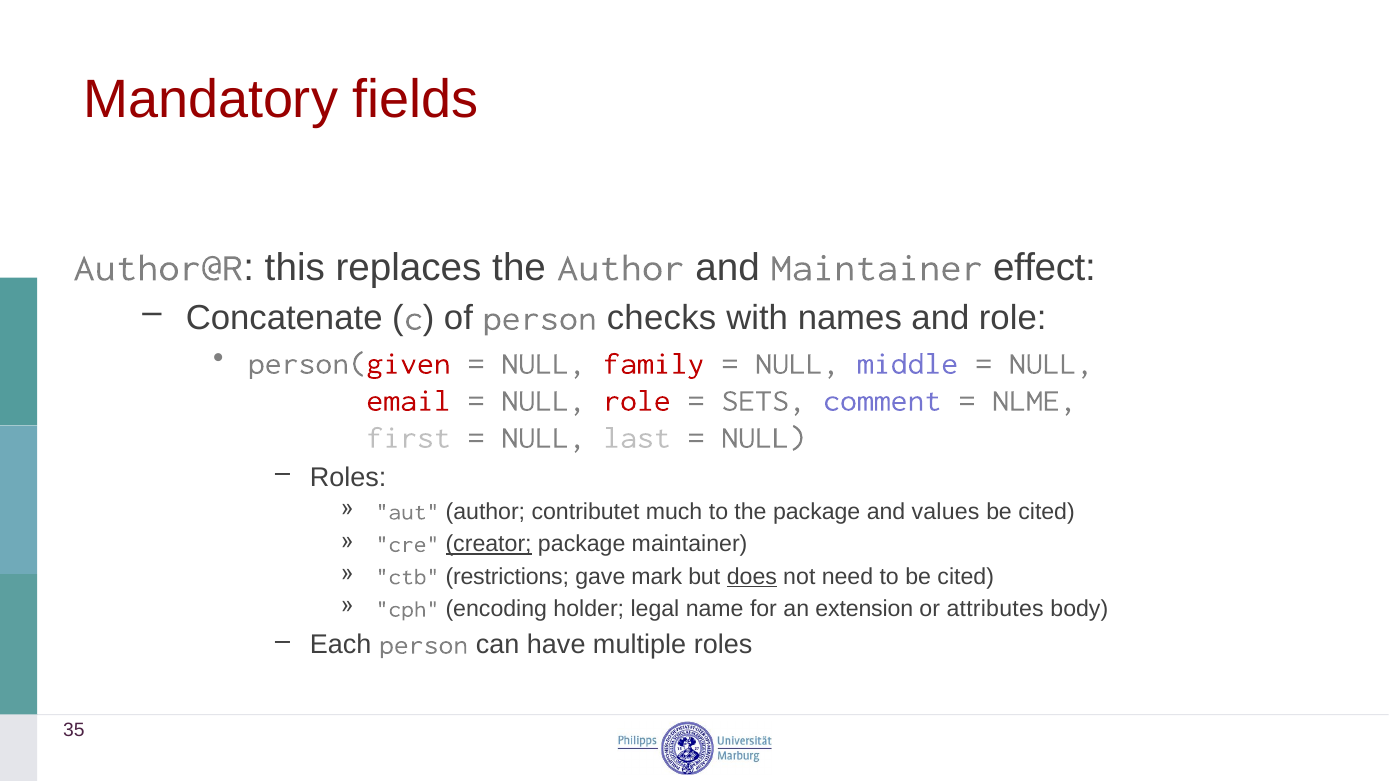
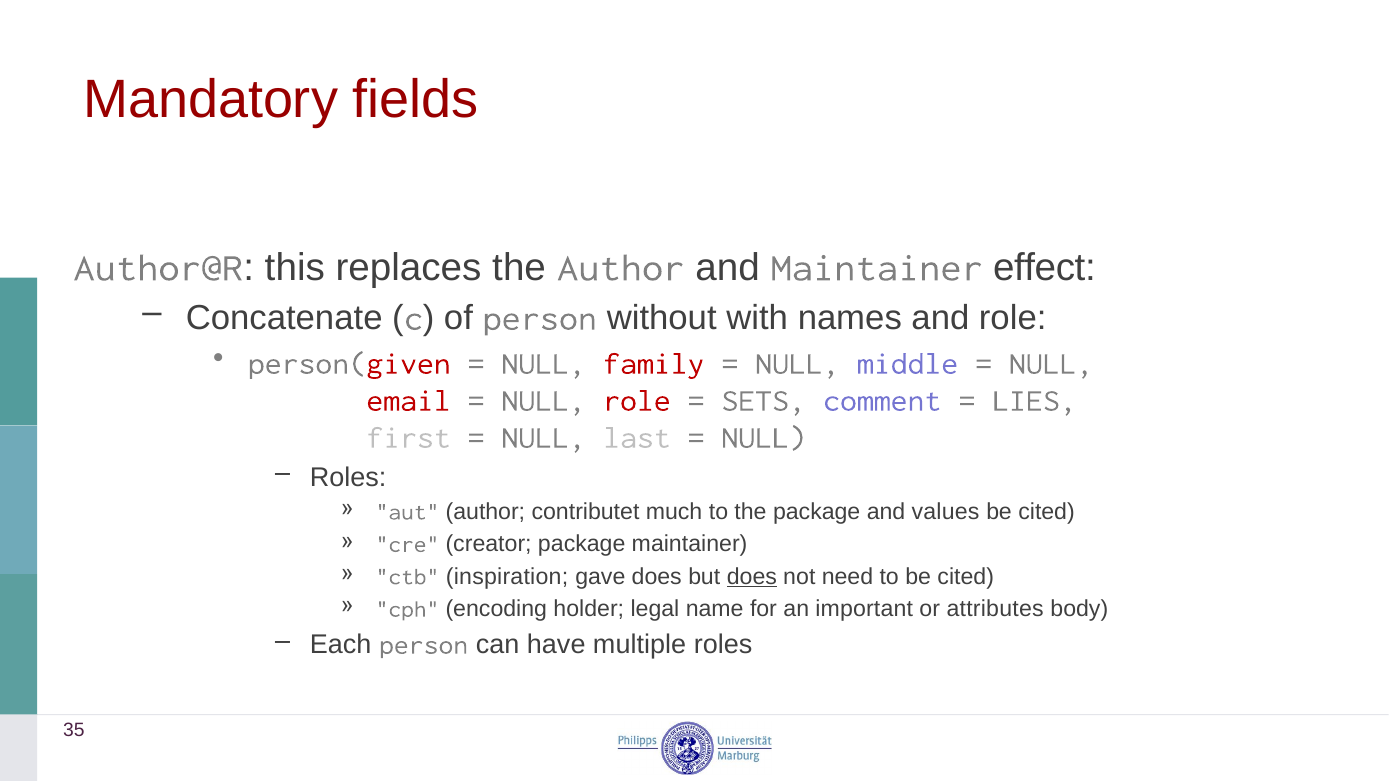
checks: checks -> without (662, 318)
NLME: NLME -> LIES (1035, 401)
creator underline: present -> none (489, 544)
restrictions: restrictions -> inspiration (507, 577)
gave mark: mark -> does (657, 577)
extension: extension -> important (864, 609)
